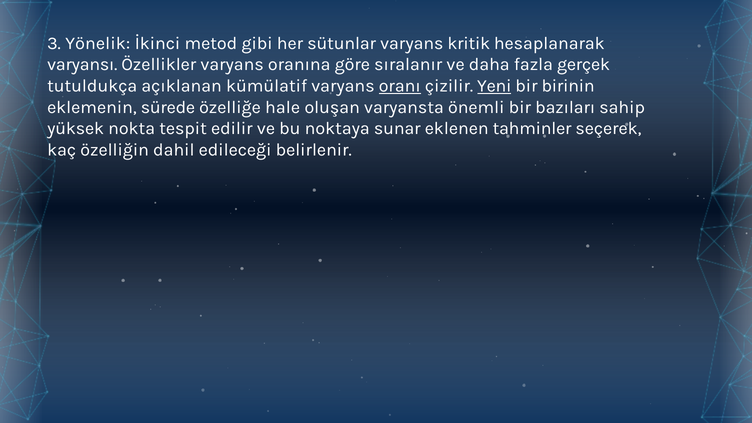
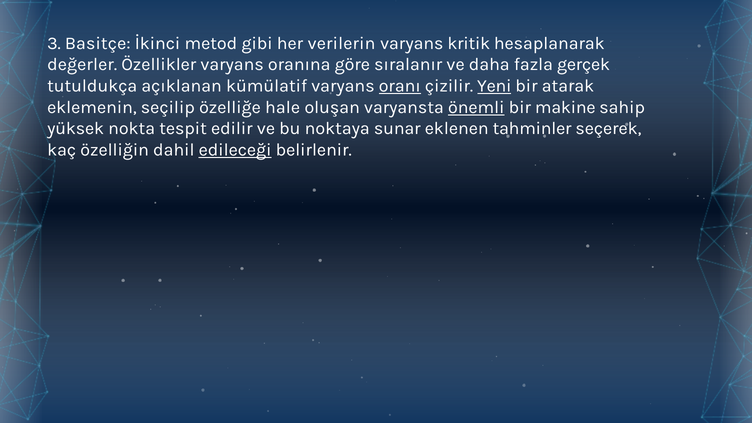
Yönelik: Yönelik -> Basitçe (98, 43)
sütunlar: sütunlar -> verilerin (342, 43)
varyansı: varyansı -> değerler (82, 65)
birinin: birinin -> atarak (568, 86)
sürede: sürede -> seçilip (168, 107)
önemli underline: none -> present (476, 107)
bazıları: bazıları -> makine (565, 107)
edileceği underline: none -> present (235, 150)
